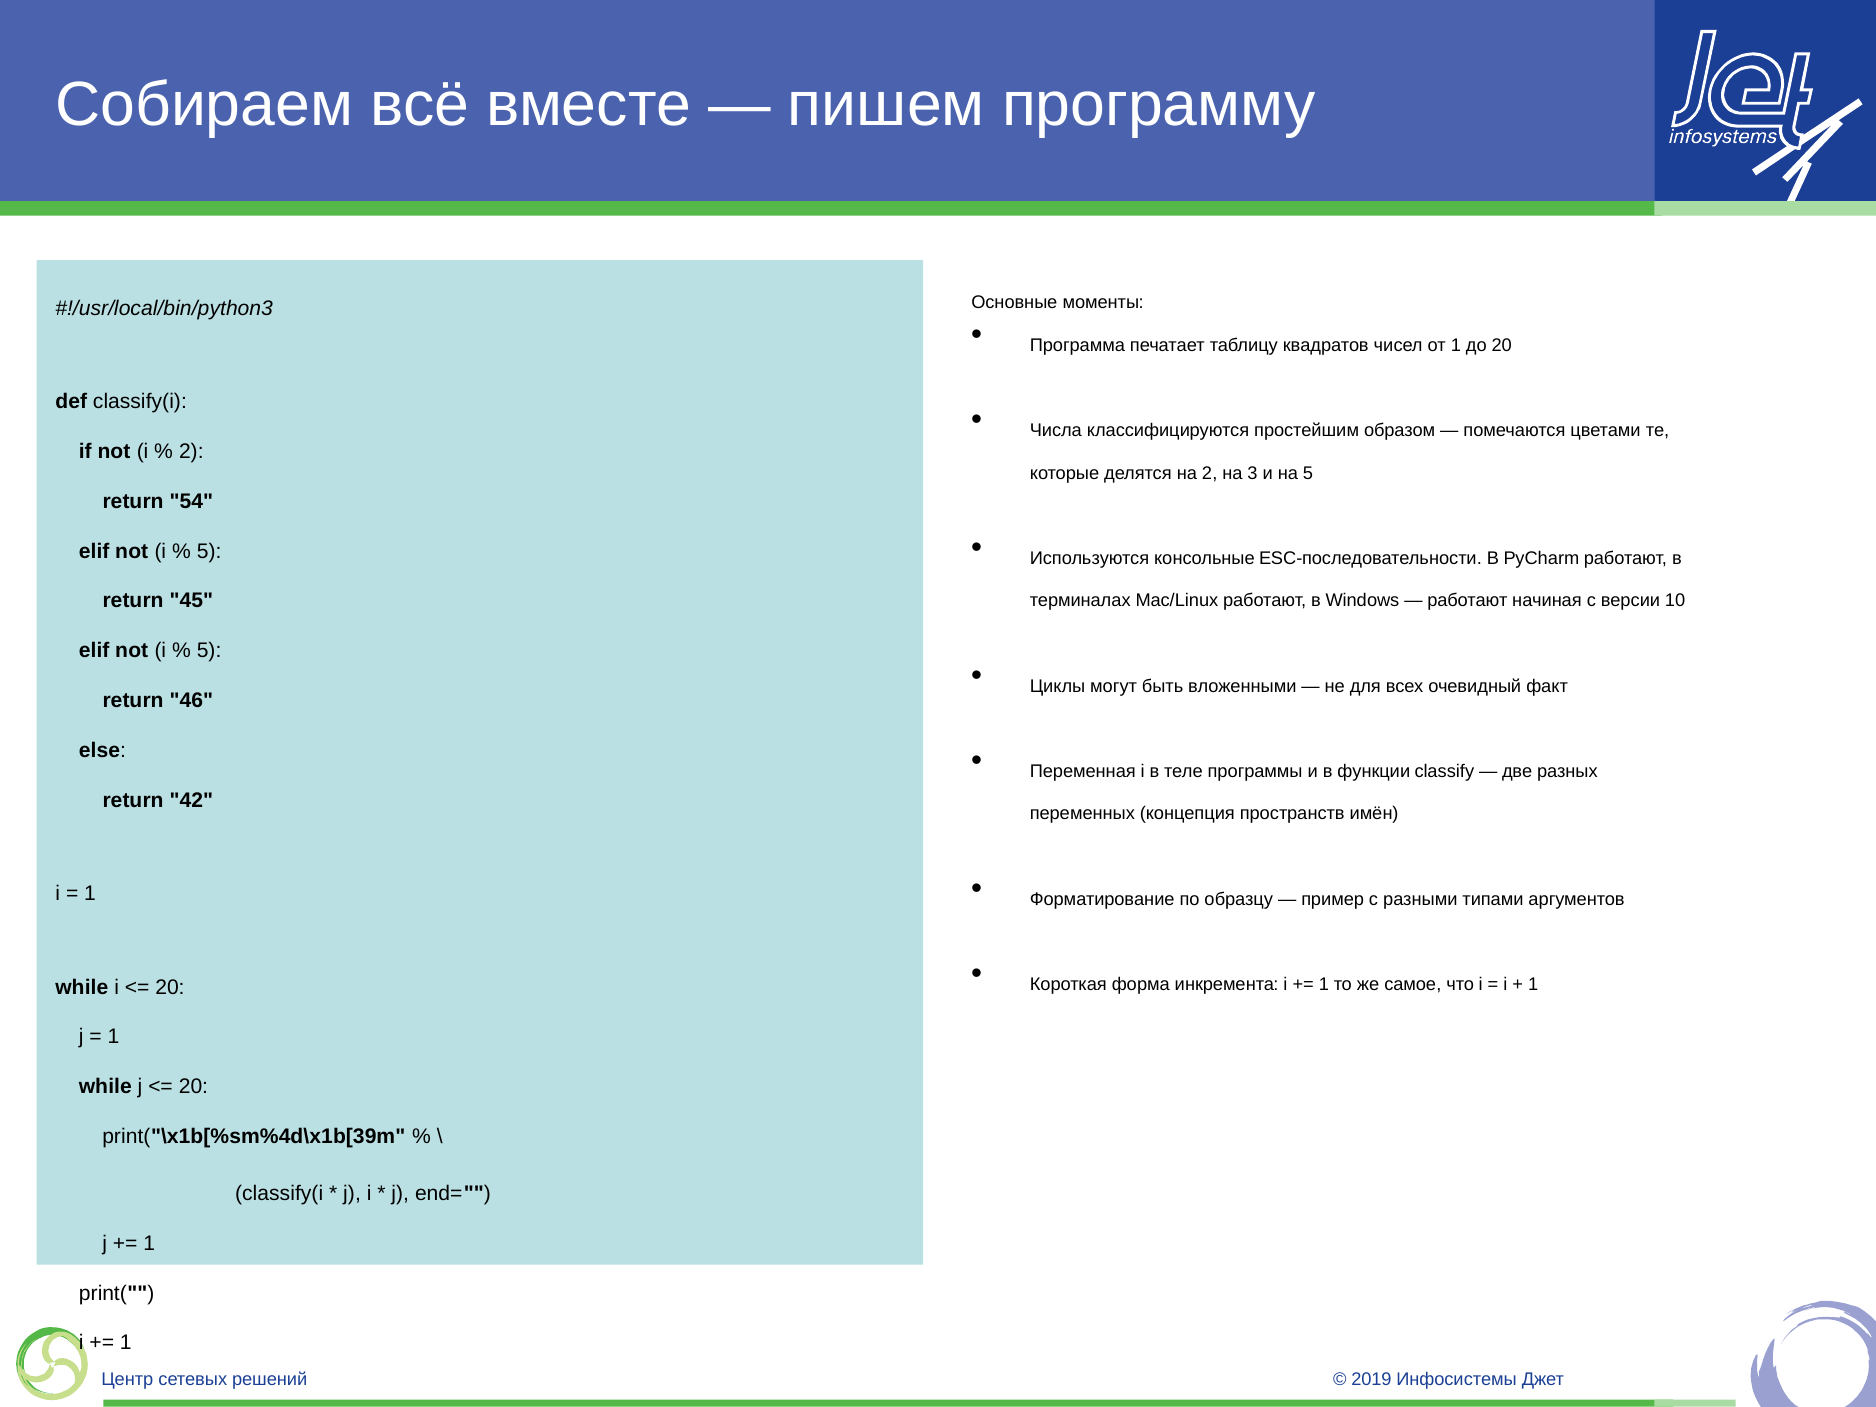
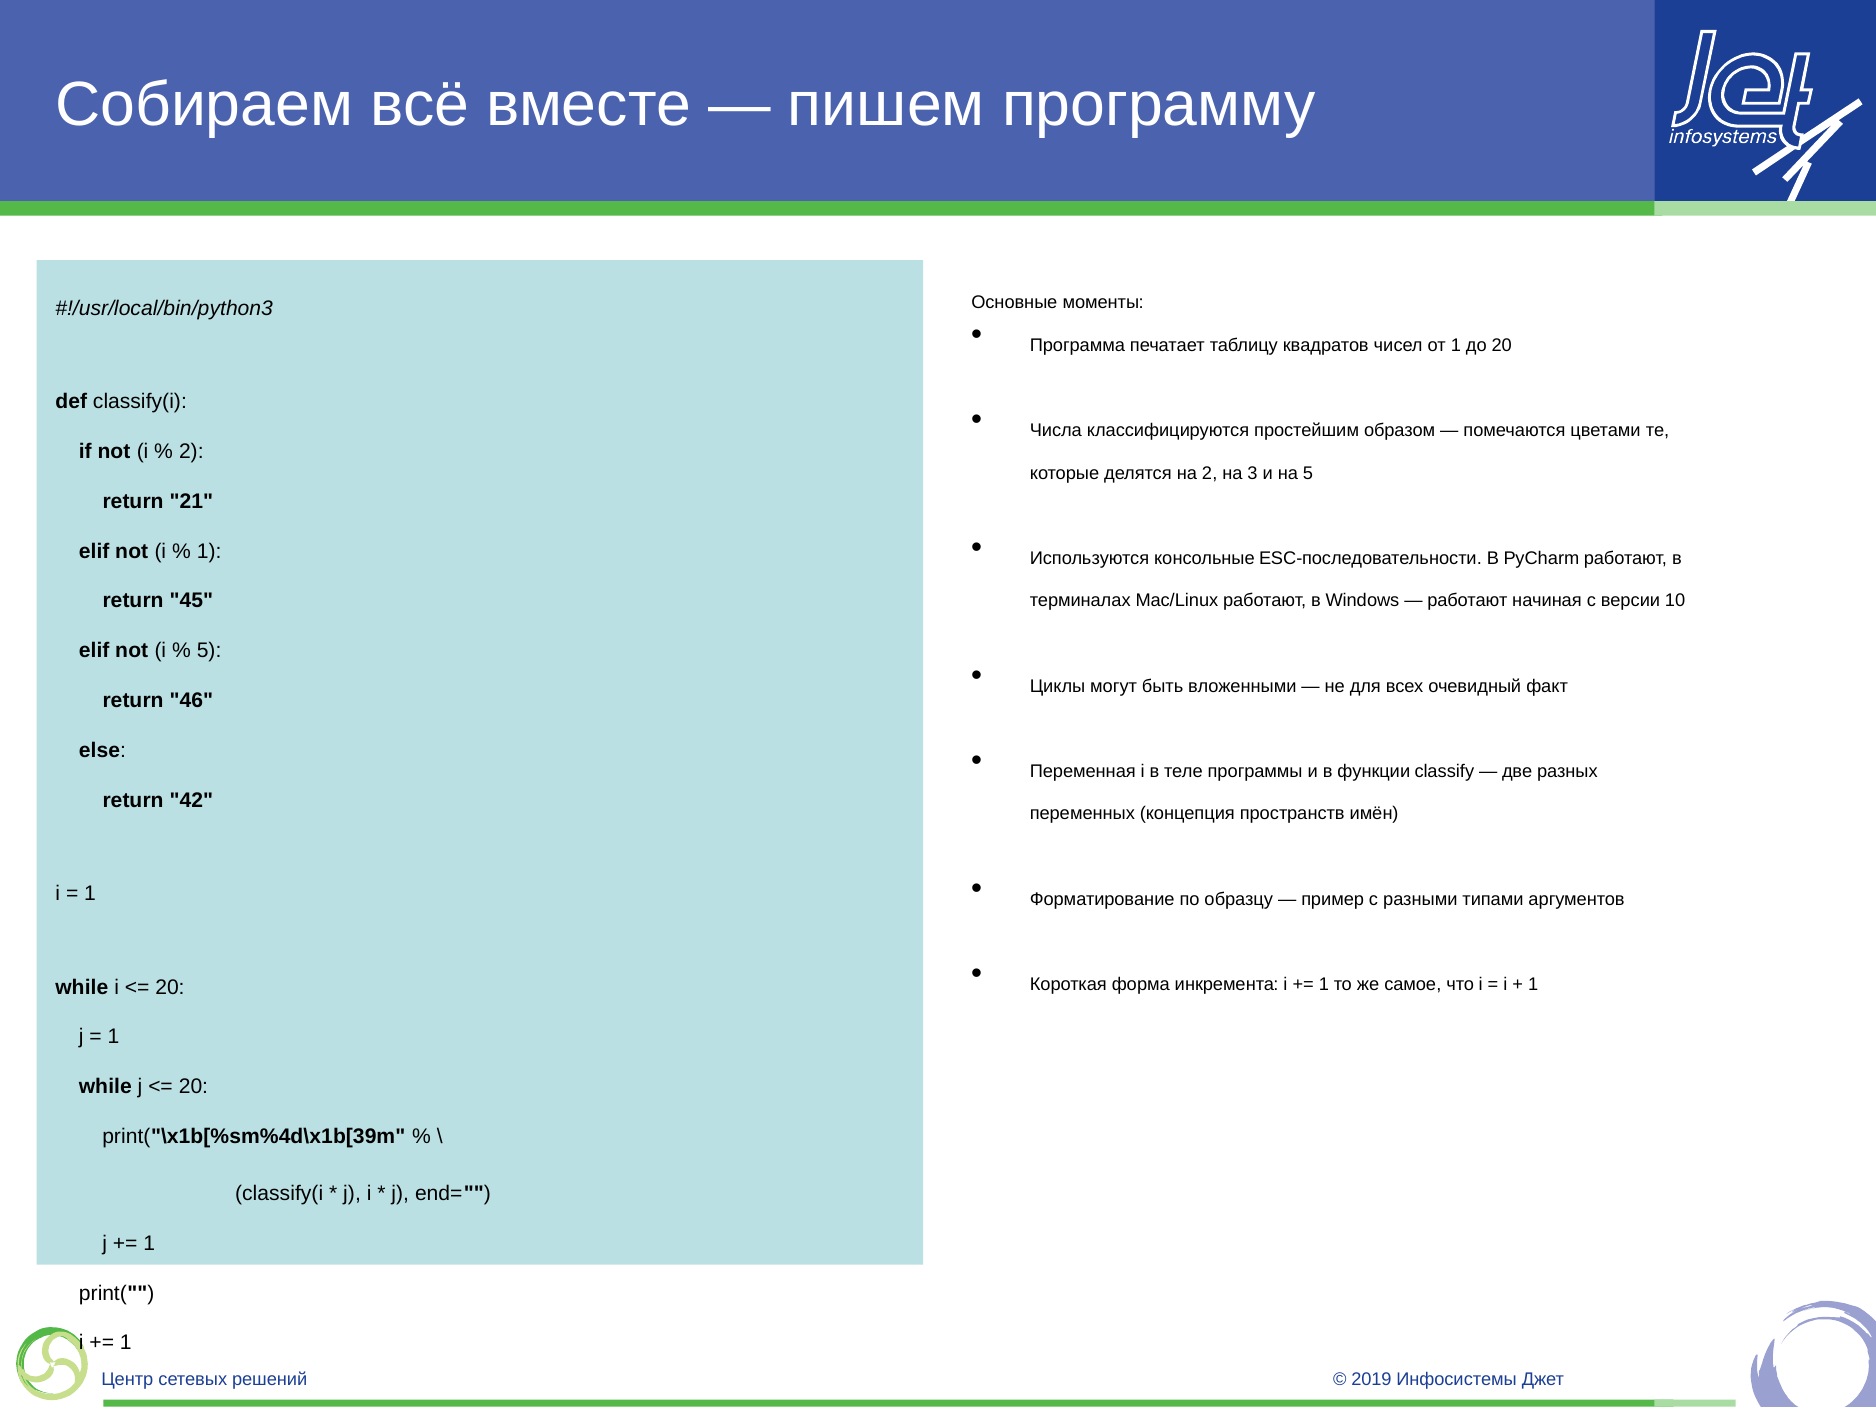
54: 54 -> 21 (191, 501)
5: 5 -> 1 (209, 551)
